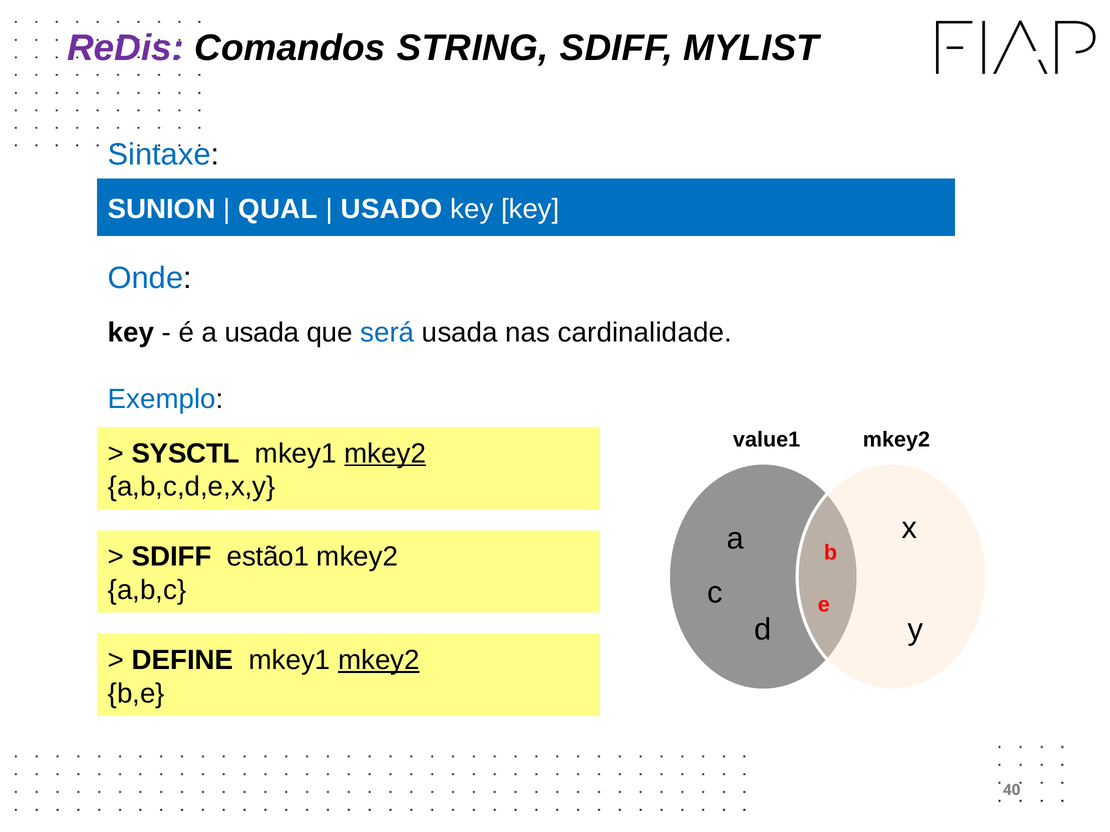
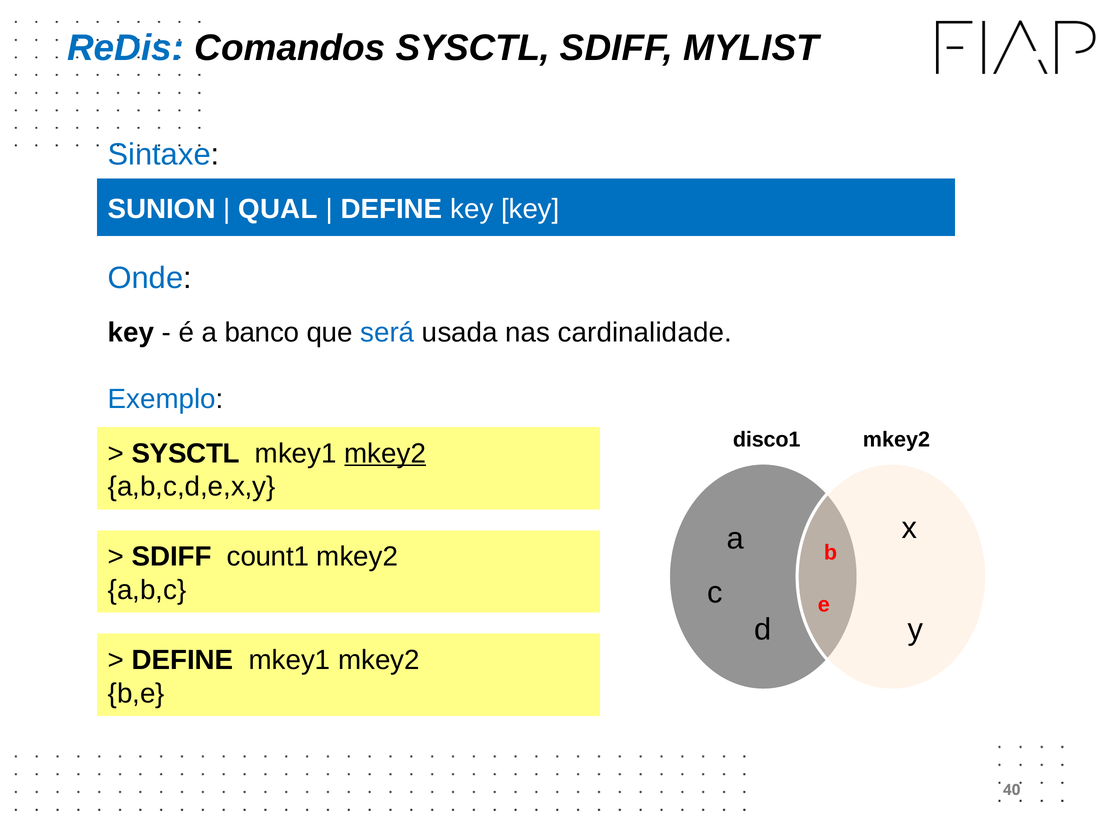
ReDis colour: purple -> blue (126, 48)
Comandos STRING: STRING -> SYSCTL (473, 48)
USADO: USADO -> DEFINE (392, 209)
a usada: usada -> banco (262, 333)
value1: value1 -> disco1 (767, 440)
estão1: estão1 -> count1 (268, 557)
mkey2 underline: present -> none (379, 661)
